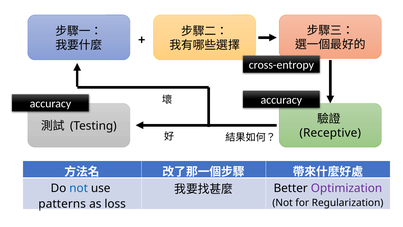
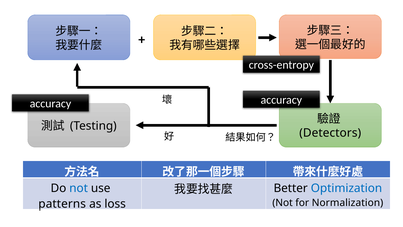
Receptive: Receptive -> Detectors (330, 133)
Optimization colour: purple -> blue (346, 188)
Regularization: Regularization -> Normalization (348, 203)
